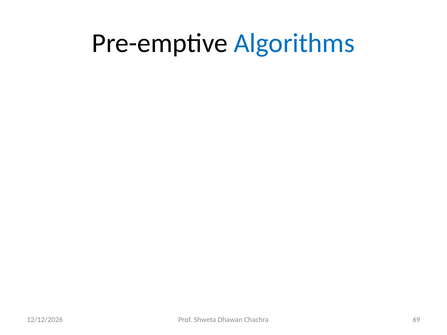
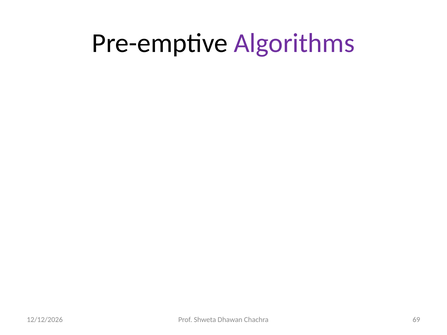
Algorithms colour: blue -> purple (294, 43)
